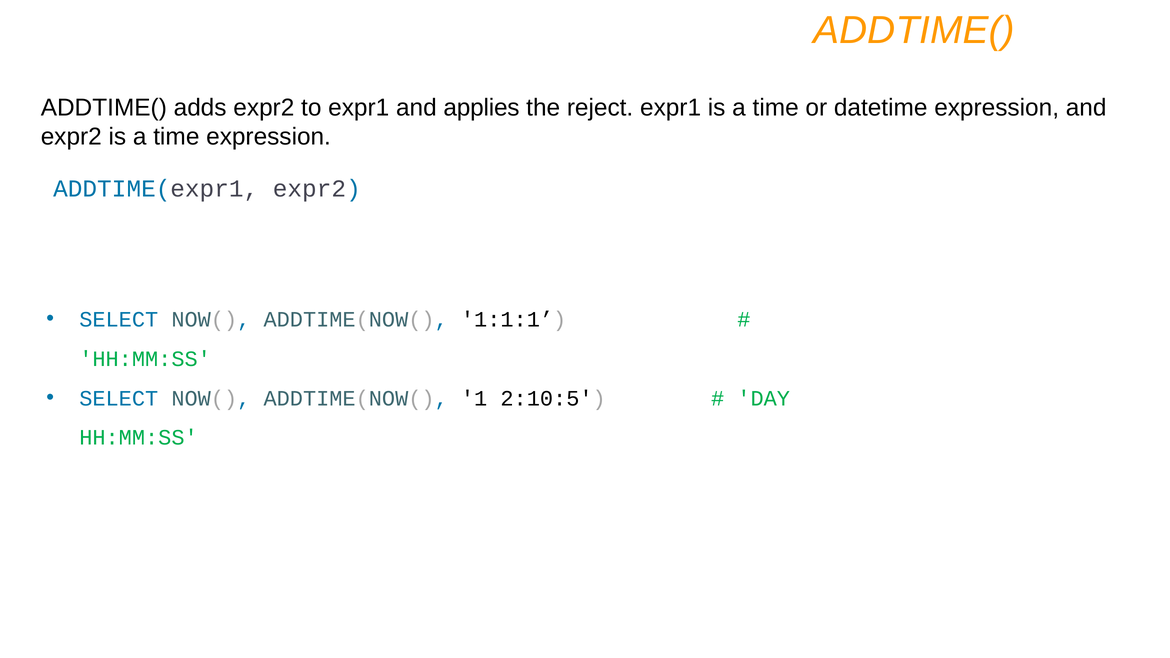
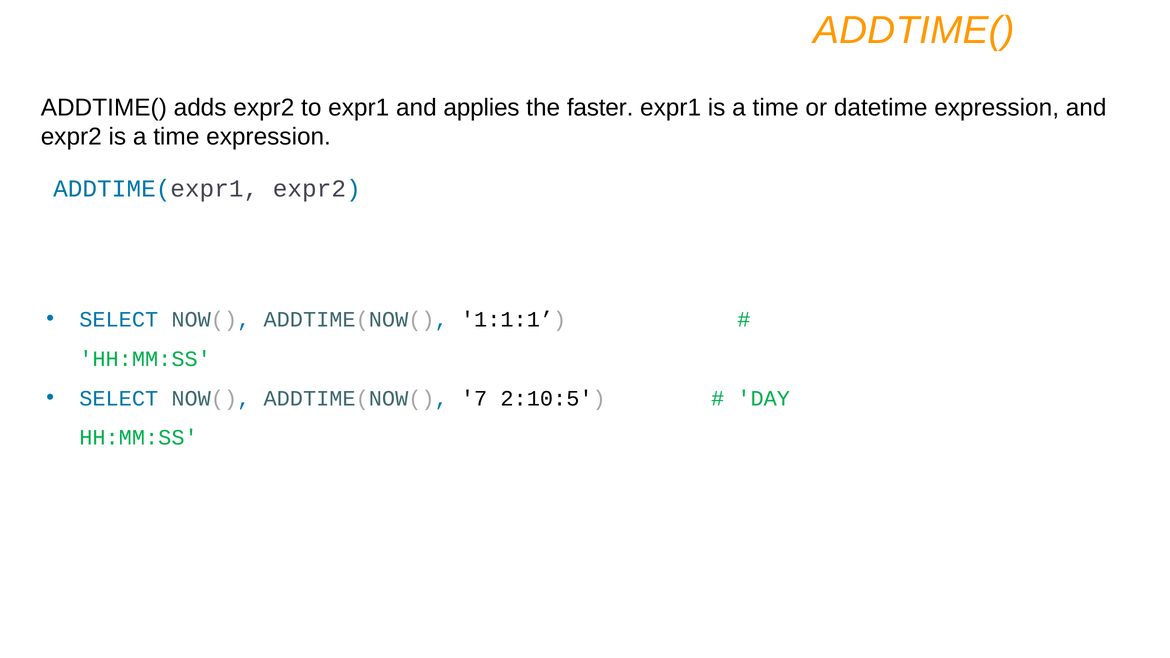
reject: reject -> faster (600, 108)
1: 1 -> 7 (474, 398)
